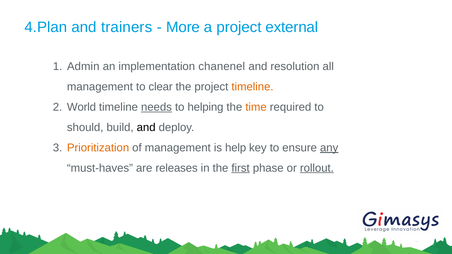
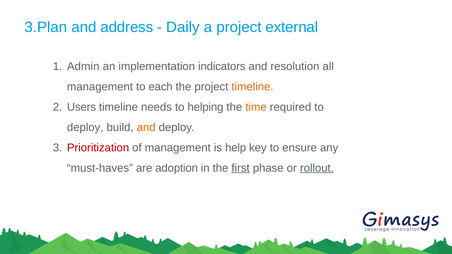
4.Plan: 4.Plan -> 3.Plan (46, 27)
trainers: trainers -> address (127, 27)
More: More -> Daily (183, 27)
chanenel: chanenel -> indicators (222, 66)
clear: clear -> each (161, 87)
World: World -> Users (81, 107)
needs underline: present -> none (156, 107)
should: should -> deploy (85, 127)
and colour: black -> orange (146, 127)
Prioritization colour: orange -> red (98, 148)
any underline: present -> none (329, 148)
releases: releases -> adoption (177, 168)
